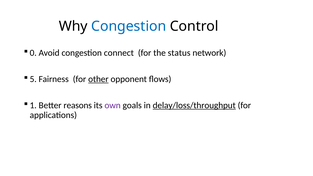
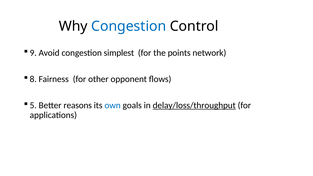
0: 0 -> 9 (33, 53)
connect: connect -> simplest (119, 53)
status: status -> points (179, 53)
5: 5 -> 8 (33, 79)
other underline: present -> none (98, 79)
1: 1 -> 5 (33, 105)
own colour: purple -> blue (113, 105)
